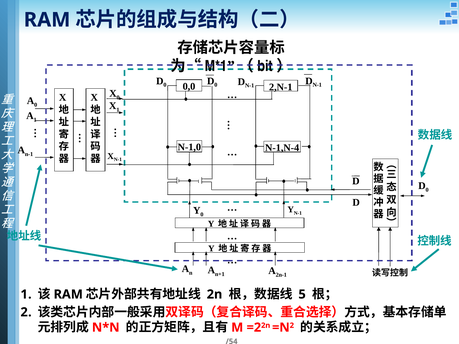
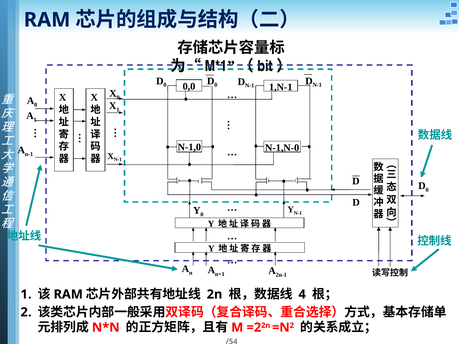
2,N-1: 2,N-1 -> 1,N-1 (281, 87)
N-1,N-4: N-1,N-4 -> N-1,N-0 (282, 148)
5: 5 -> 4 (302, 295)
